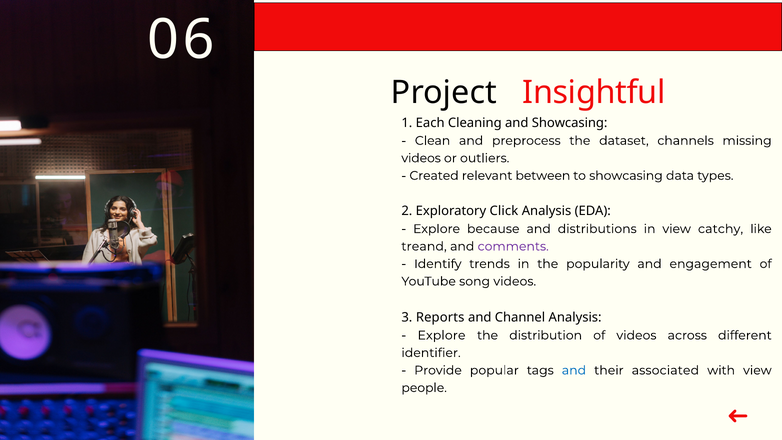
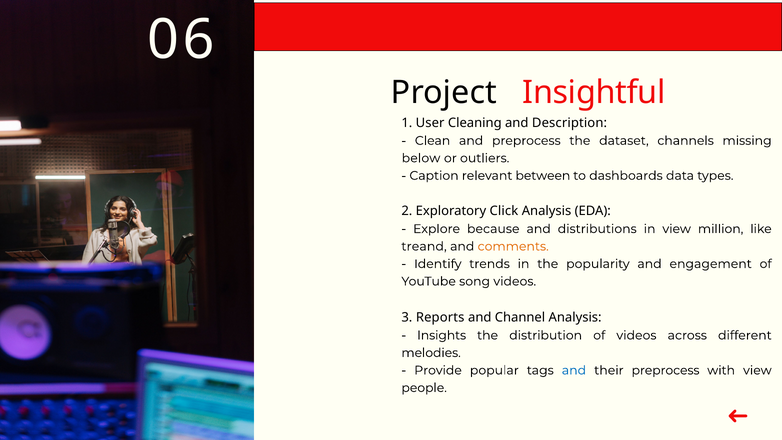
Each: Each -> User (430, 123)
and Showcasing: Showcasing -> Description (570, 123)
videos: videos -> below (421, 158)
Created: Created -> Caption (434, 176)
to showcasing: showcasing -> dashboards (626, 176)
catchy: catchy -> million (721, 229)
comments colour: purple -> orange (513, 246)
Explore: Explore -> Insights (442, 335)
identifier: identifier -> melodies (431, 353)
their associated: associated -> preprocess (666, 370)
